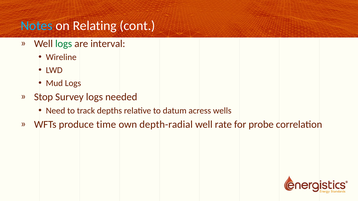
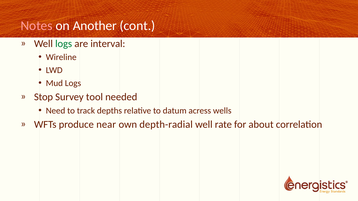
Notes colour: light blue -> pink (37, 26)
Relating: Relating -> Another (95, 26)
Survey logs: logs -> tool (94, 97)
time: time -> near (106, 125)
probe: probe -> about (261, 125)
